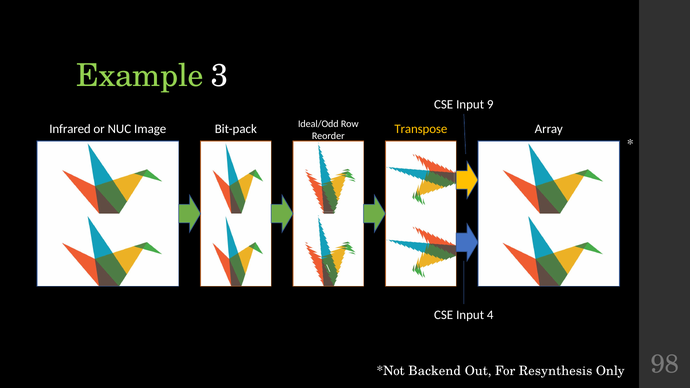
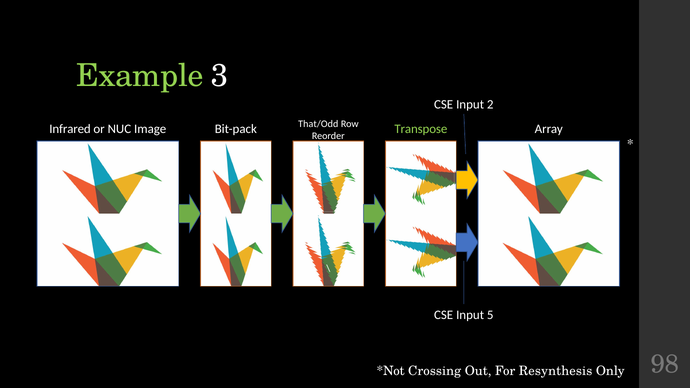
9: 9 -> 2 (490, 105)
Ideal/Odd: Ideal/Odd -> That/Odd (318, 124)
Transpose colour: yellow -> light green (421, 129)
4: 4 -> 5 (490, 315)
Backend: Backend -> Crossing (435, 371)
